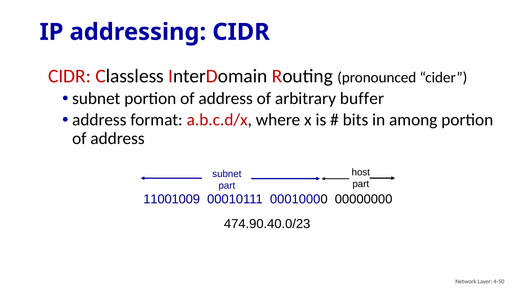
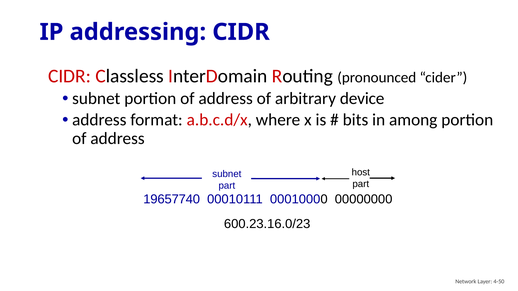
buffer: buffer -> device (362, 99)
11001009: 11001009 -> 19657740 (172, 199)
474.90.40.0/23: 474.90.40.0/23 -> 600.23.16.0/23 (267, 224)
